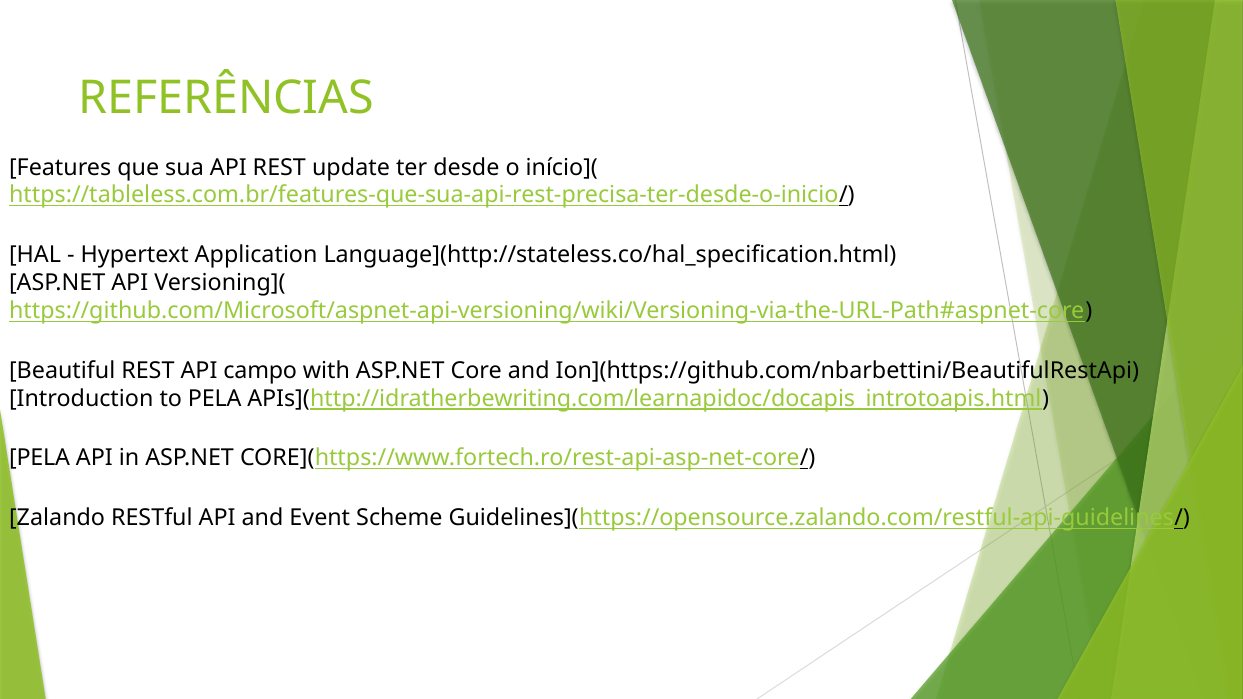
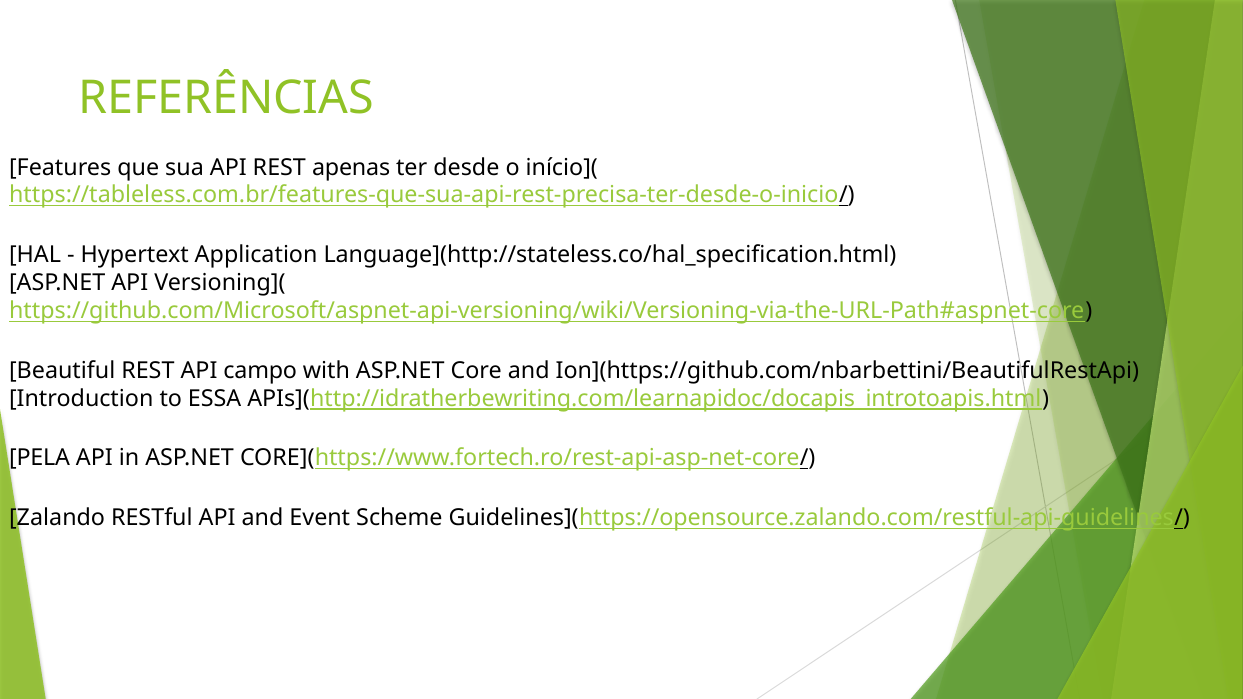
update: update -> apenas (351, 167)
to PELA: PELA -> ESSA (215, 399)
